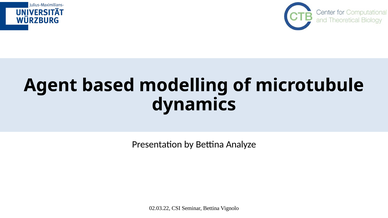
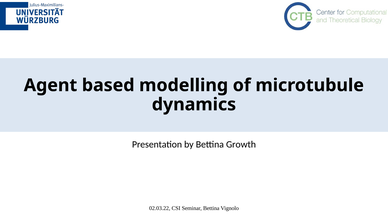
Analyze: Analyze -> Growth (241, 145)
